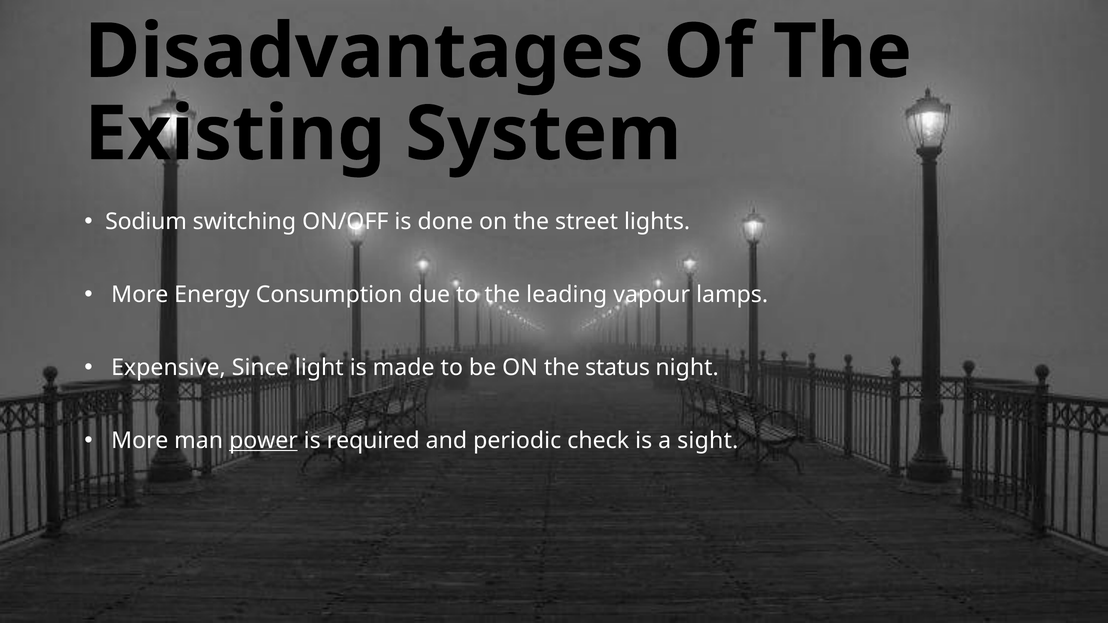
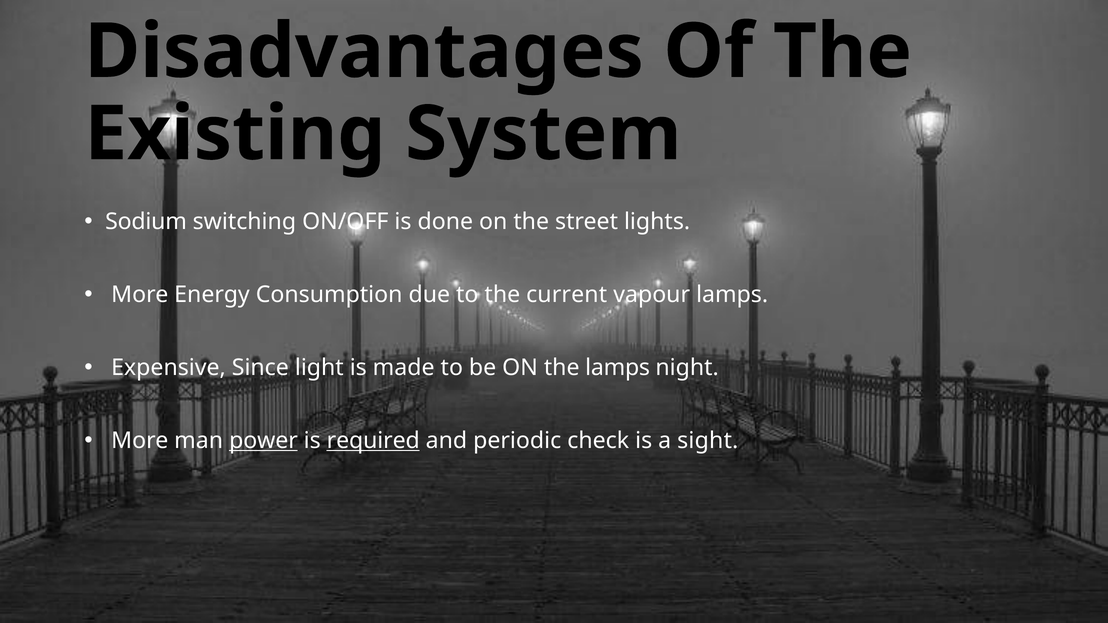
leading: leading -> current (567, 295)
the status: status -> lamps (618, 368)
required underline: none -> present (373, 441)
